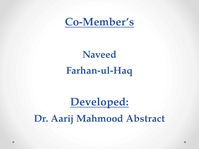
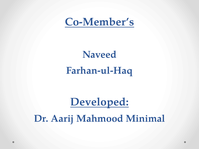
Abstract: Abstract -> Minimal (145, 119)
